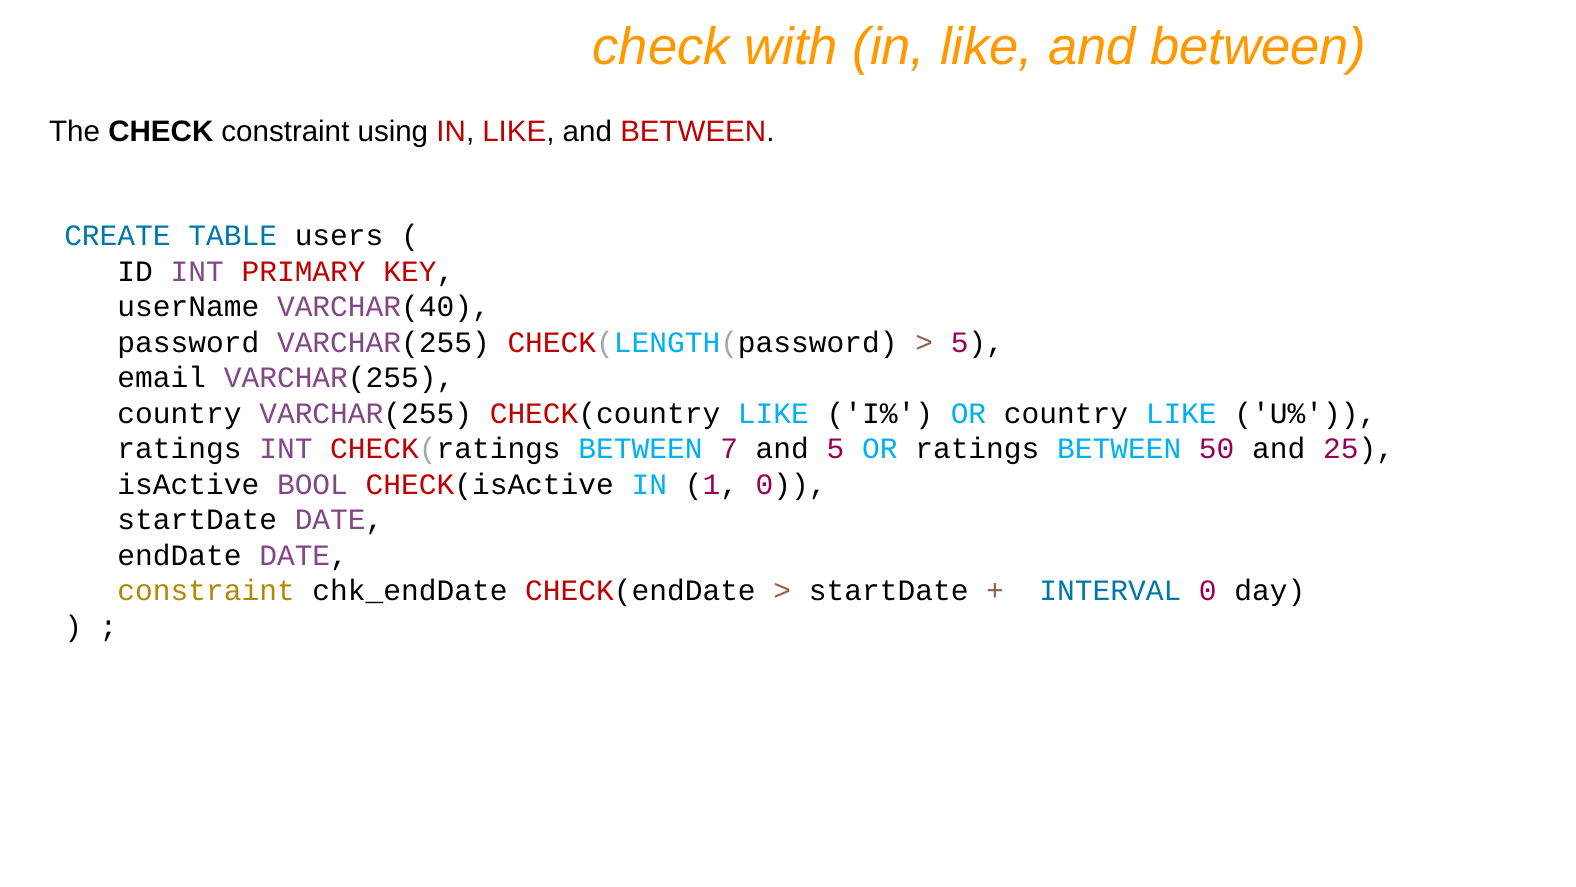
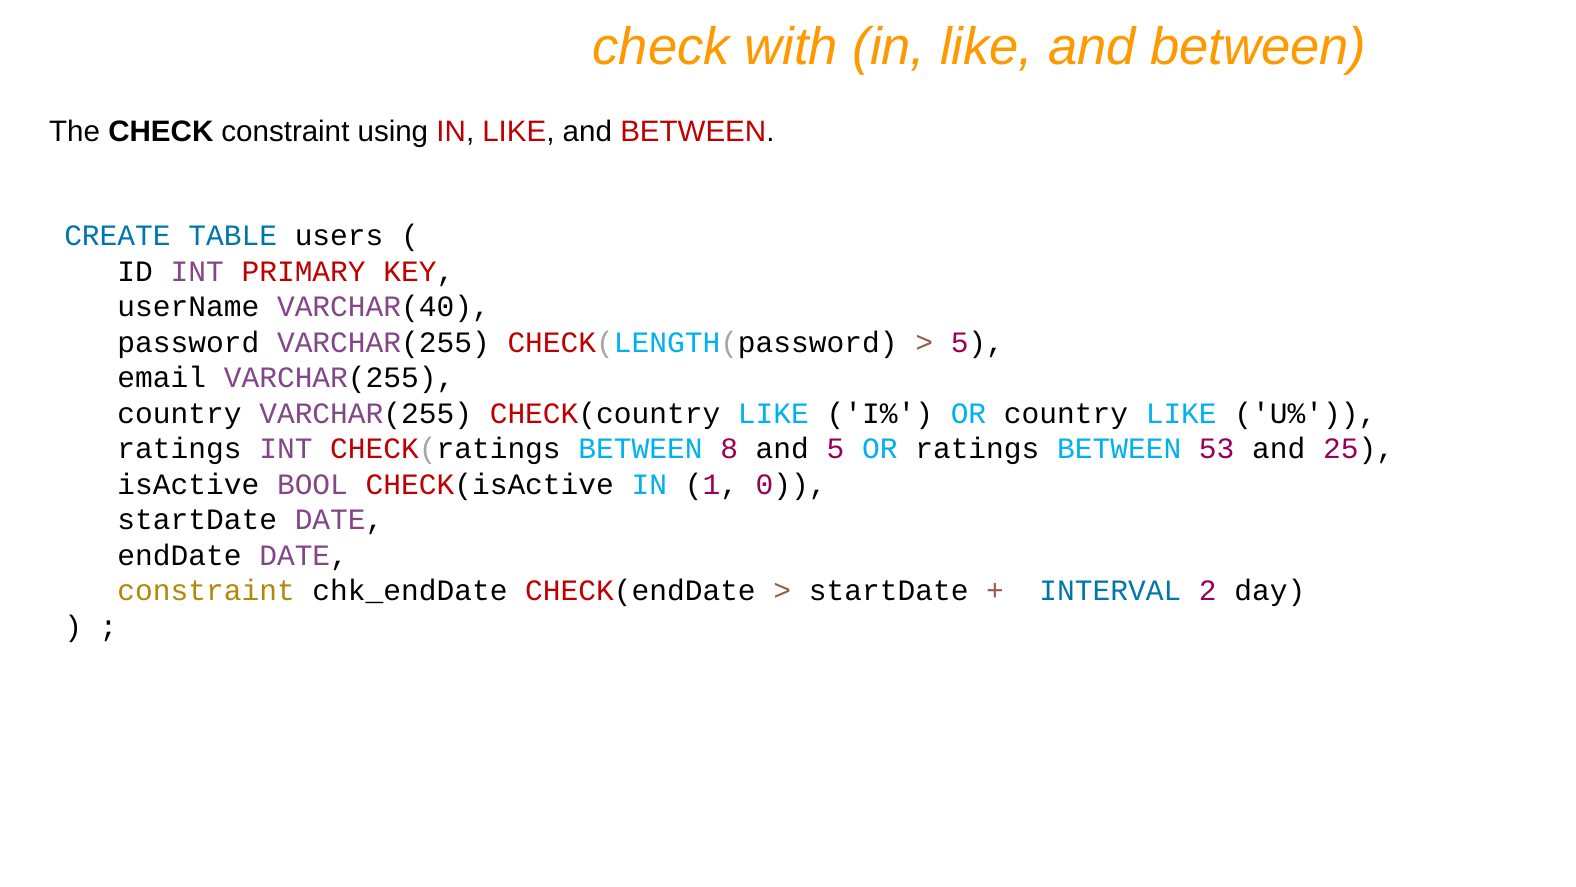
7: 7 -> 8 (729, 449)
50: 50 -> 53 (1217, 449)
INTERVAL 0: 0 -> 2 (1208, 591)
